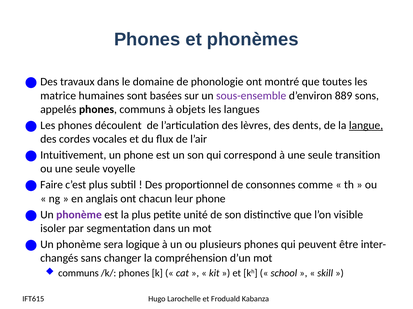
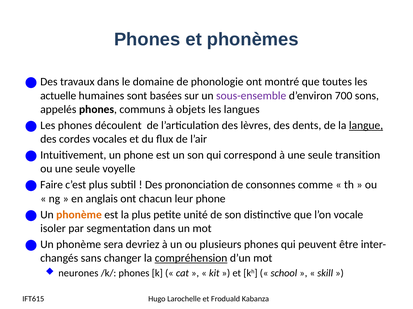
matrice: matrice -> actuelle (58, 96)
889: 889 -> 700 (344, 96)
proportionnel: proportionnel -> prononciation (197, 185)
phonème colour: purple -> orange (79, 215)
visible: visible -> vocale (348, 215)
logique: logique -> devriez (143, 245)
compréhension underline: none -> present (191, 259)
communs: communs -> neurones (78, 274)
